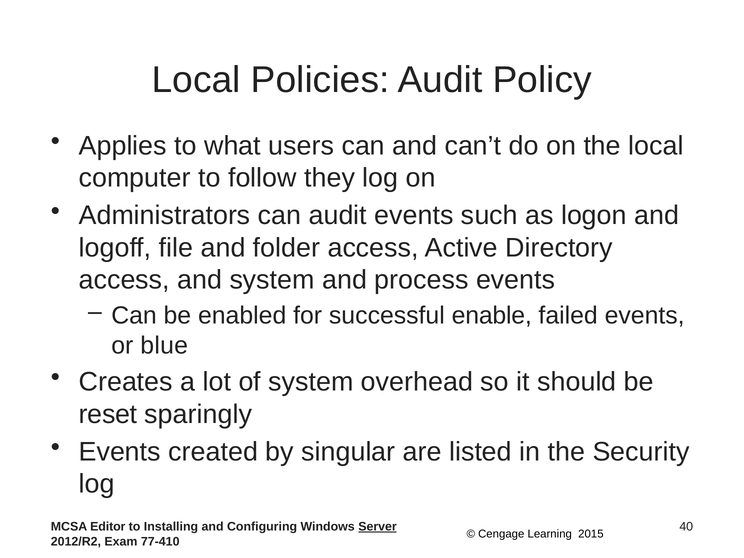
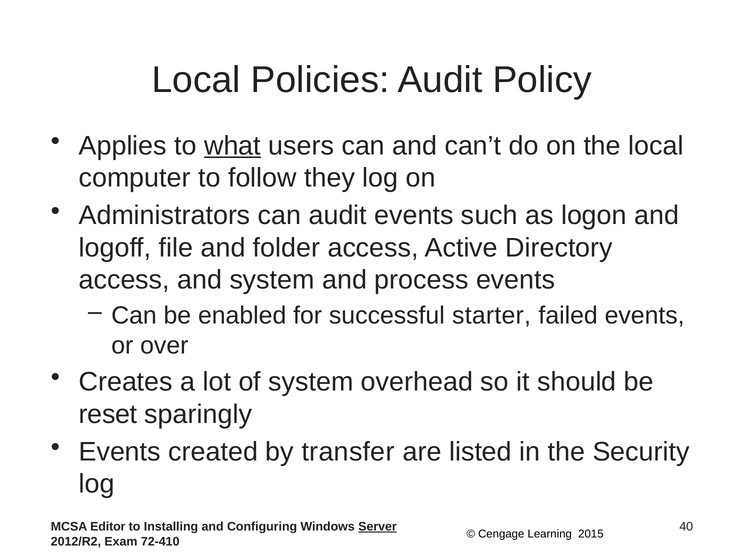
what underline: none -> present (233, 146)
enable: enable -> starter (492, 316)
blue: blue -> over (164, 346)
singular: singular -> transfer (348, 452)
77-410: 77-410 -> 72-410 (160, 541)
